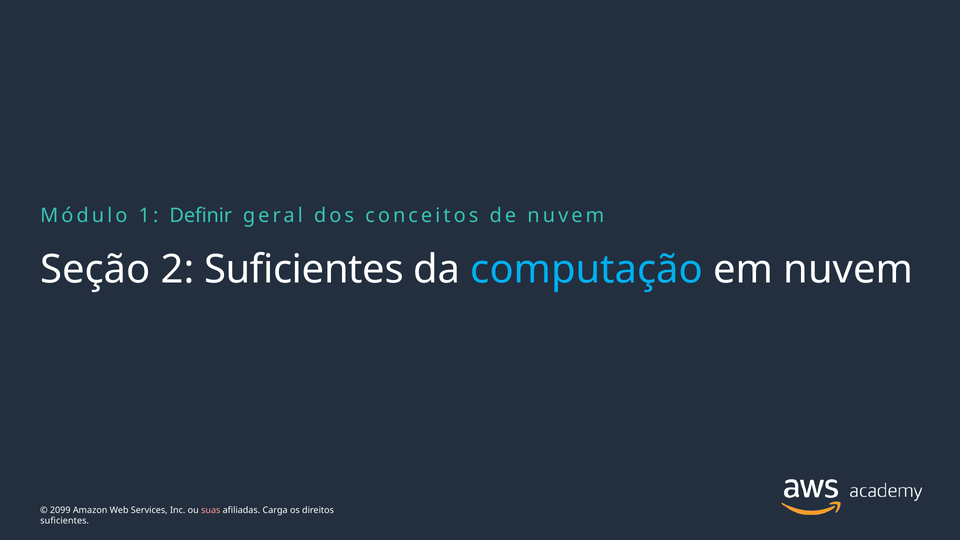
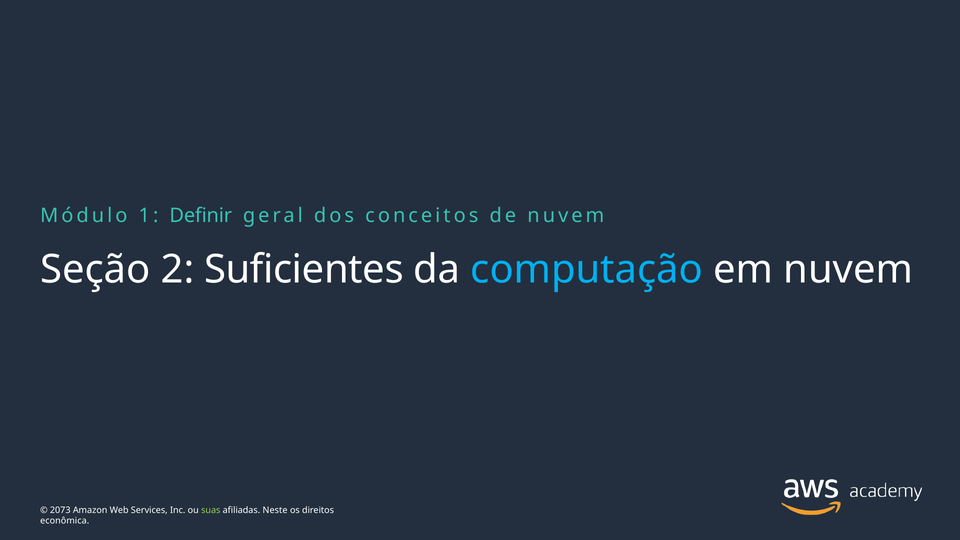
2099: 2099 -> 2073 (60, 510)
suas colour: pink -> light green (211, 510)
Carga: Carga -> Neste (275, 510)
suficientes: suficientes -> econômica (65, 521)
